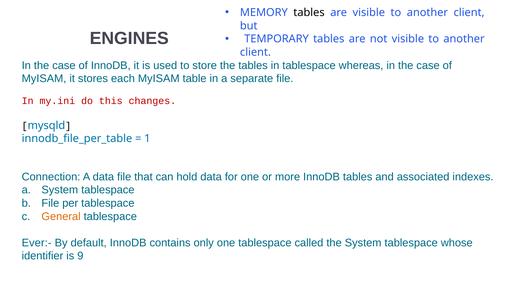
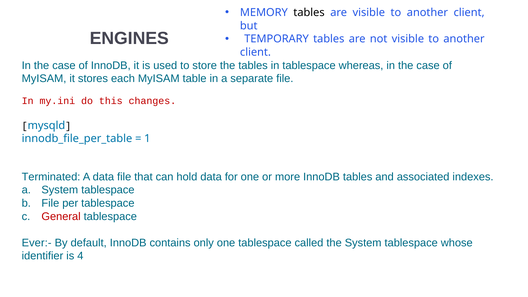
Connection: Connection -> Terminated (51, 177)
General colour: orange -> red (61, 216)
9: 9 -> 4 (80, 256)
